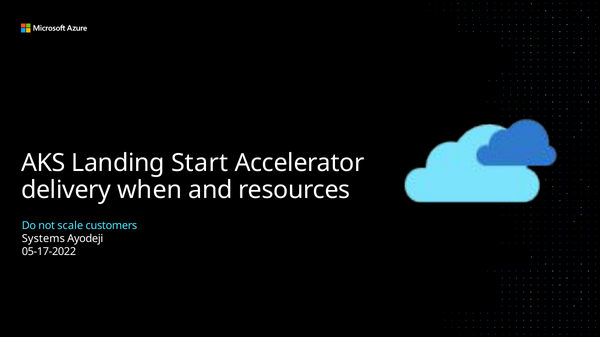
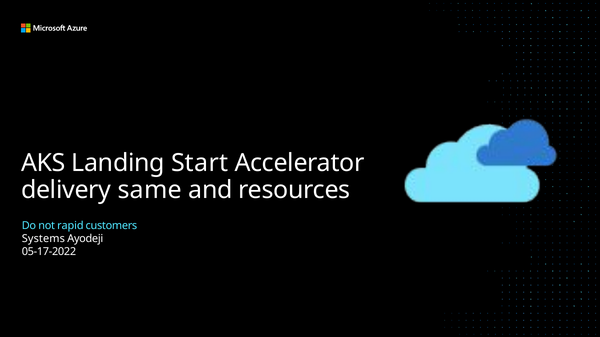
when: when -> same (150, 190)
scale: scale -> rapid (70, 226)
